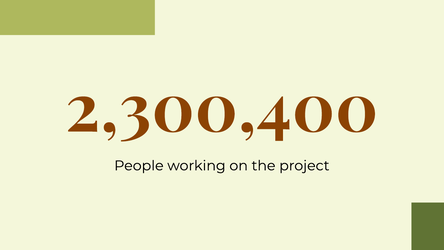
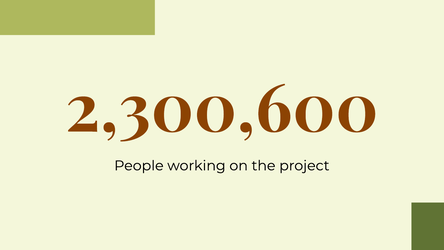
2,300,400: 2,300,400 -> 2,300,600 (222, 110)
